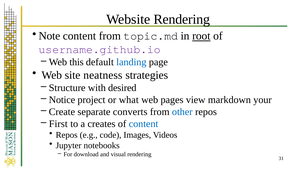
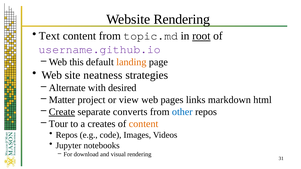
Note: Note -> Text (49, 36)
landing colour: blue -> orange (131, 62)
Structure: Structure -> Alternate (67, 88)
Notice: Notice -> Matter (62, 100)
what: what -> view (129, 100)
view: view -> links (196, 100)
your: your -> html (263, 100)
Create underline: none -> present (62, 112)
First: First -> Tour (58, 124)
content colour: blue -> orange (144, 124)
